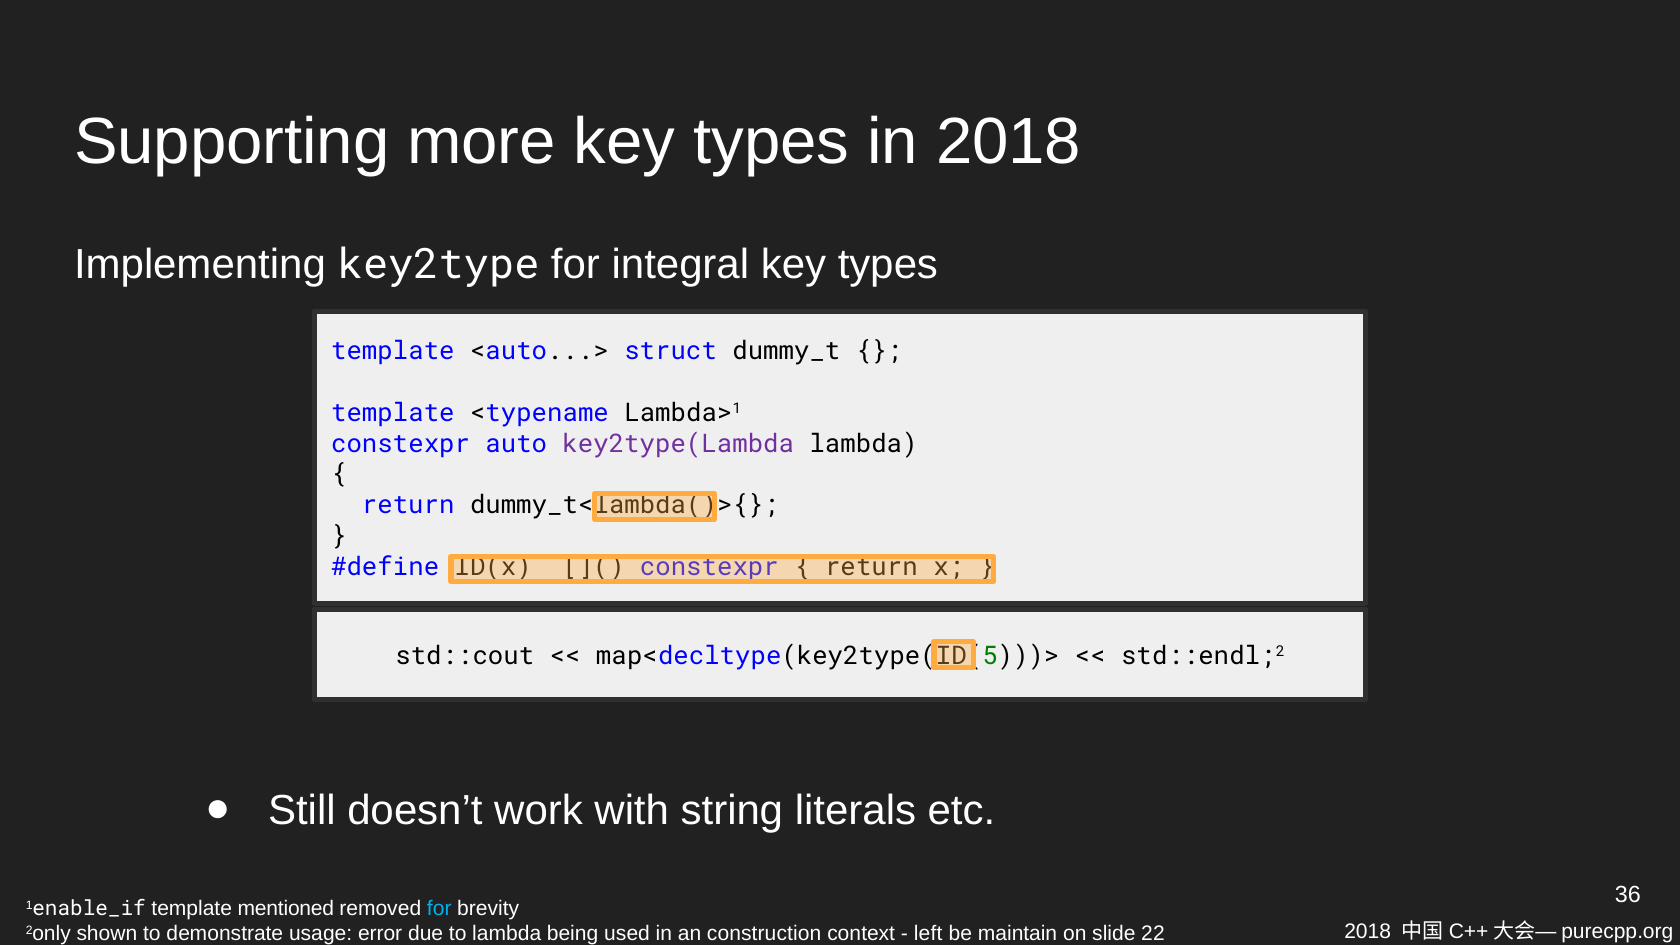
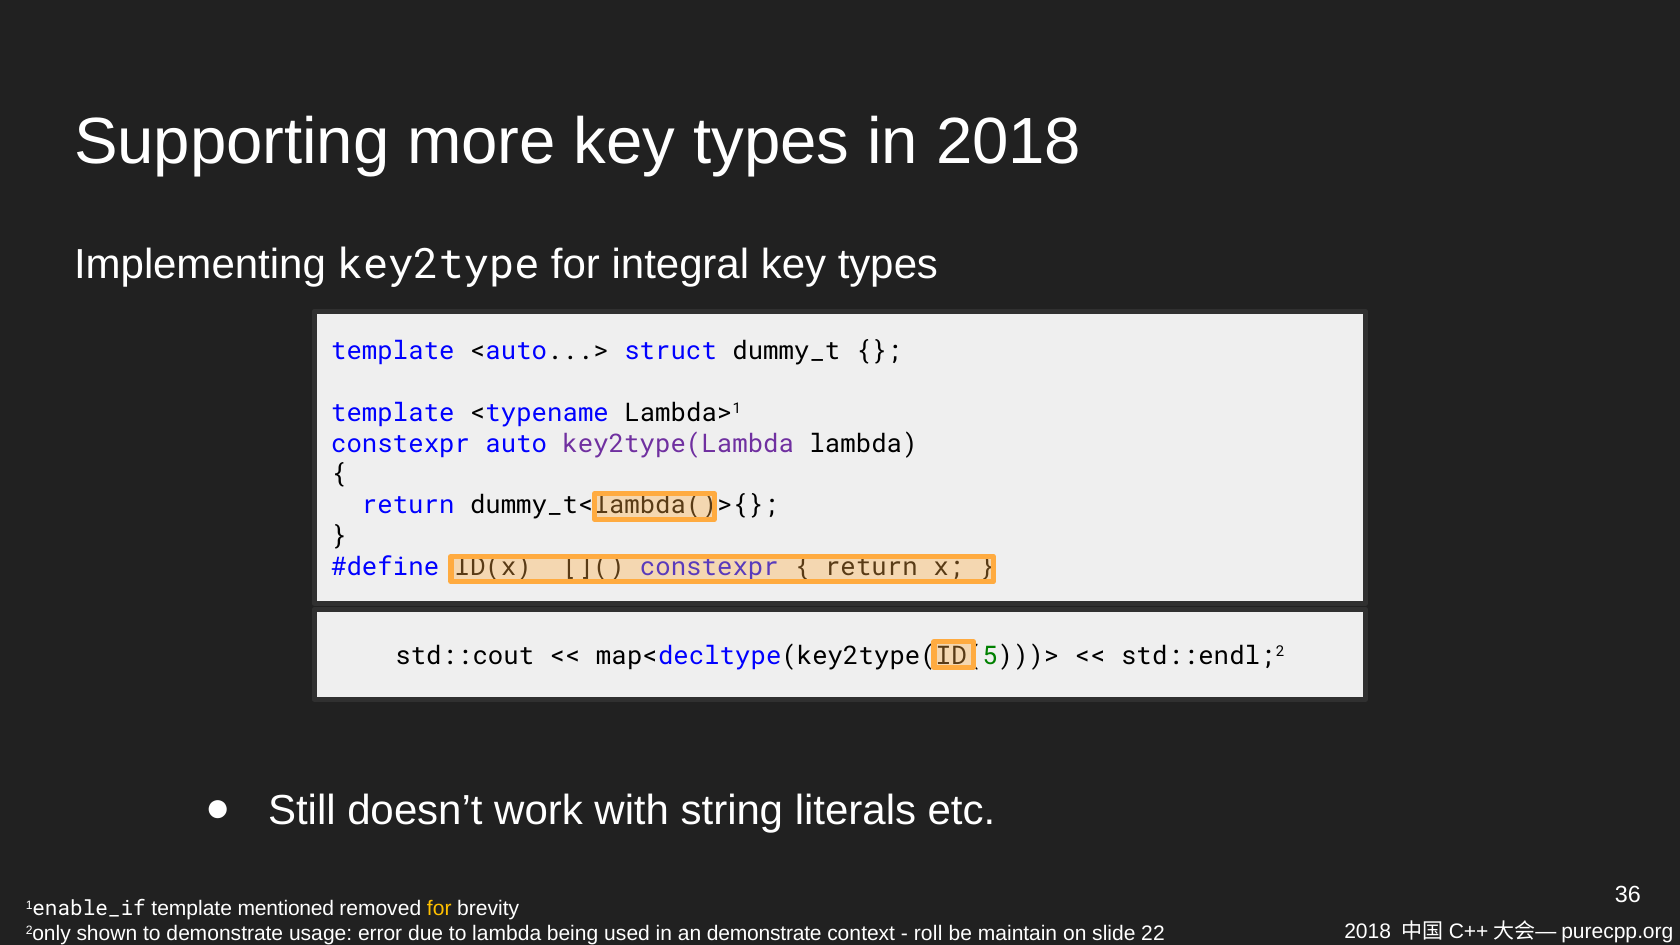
for colour: light blue -> yellow (439, 908)
an construction: construction -> demonstrate (764, 934)
left: left -> roll (928, 934)
